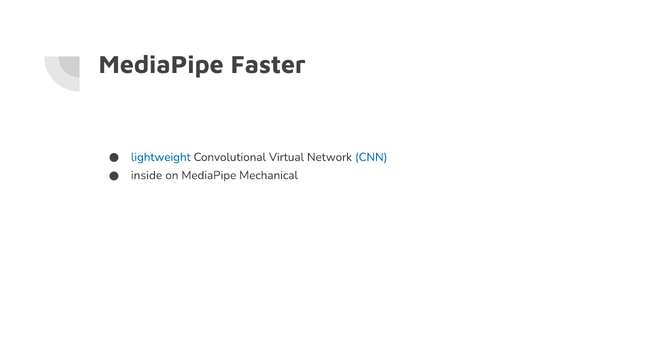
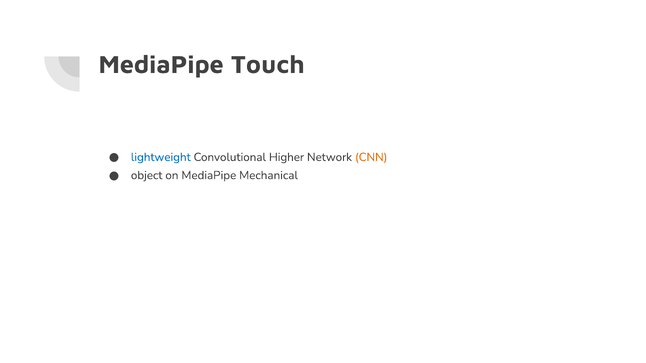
Faster: Faster -> Touch (268, 65)
Virtual: Virtual -> Higher (286, 157)
CNN colour: blue -> orange (371, 157)
inside: inside -> object (147, 175)
